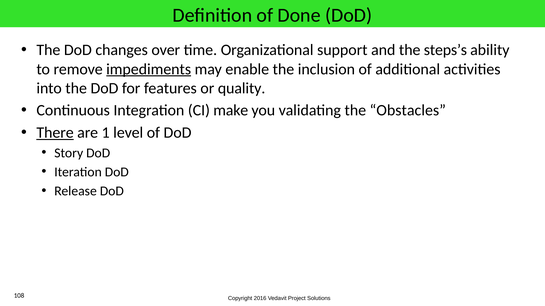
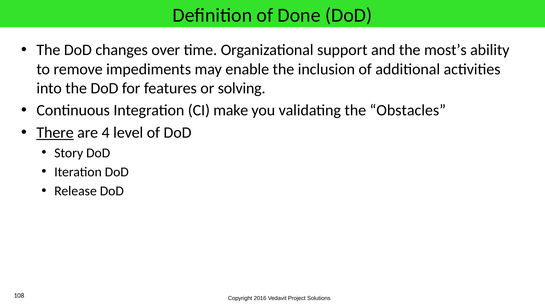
steps’s: steps’s -> most’s (445, 50)
impediments underline: present -> none (149, 69)
quality: quality -> solving (242, 88)
1: 1 -> 4 (106, 133)
